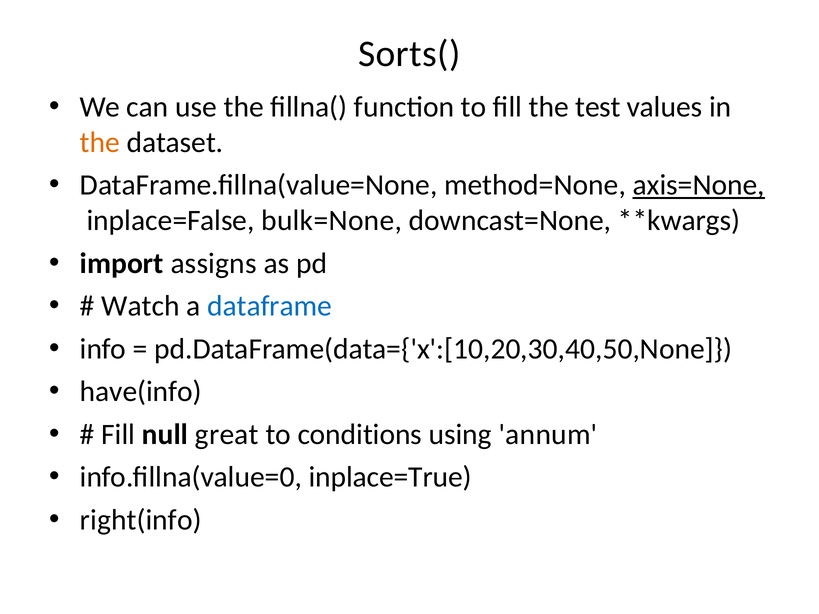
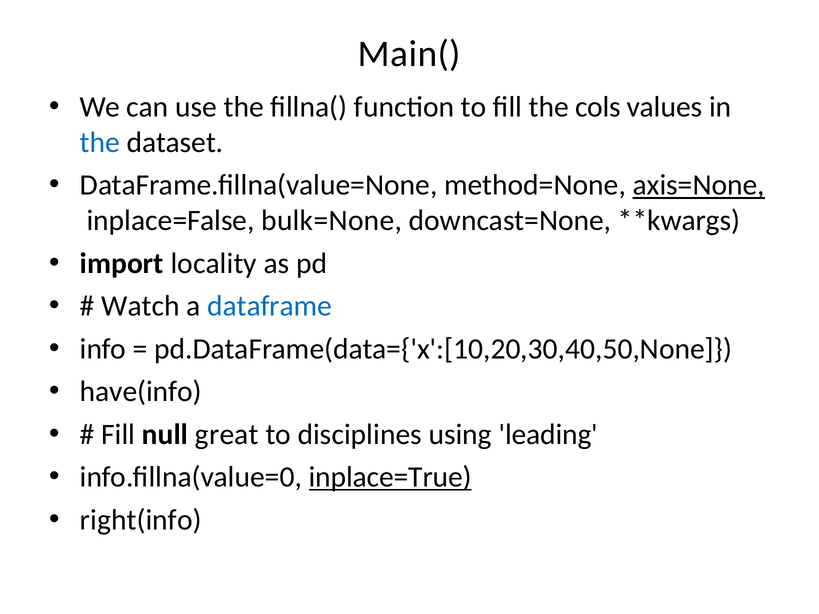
Sorts(: Sorts( -> Main( (409, 54)
test: test -> cols (598, 107)
the colour: orange -> blue (100, 143)
assigns: assigns -> locality (214, 264)
conditions: conditions -> disciplines (360, 435)
annum: annum -> leading (548, 435)
inplace=True underline: none -> present (390, 477)
